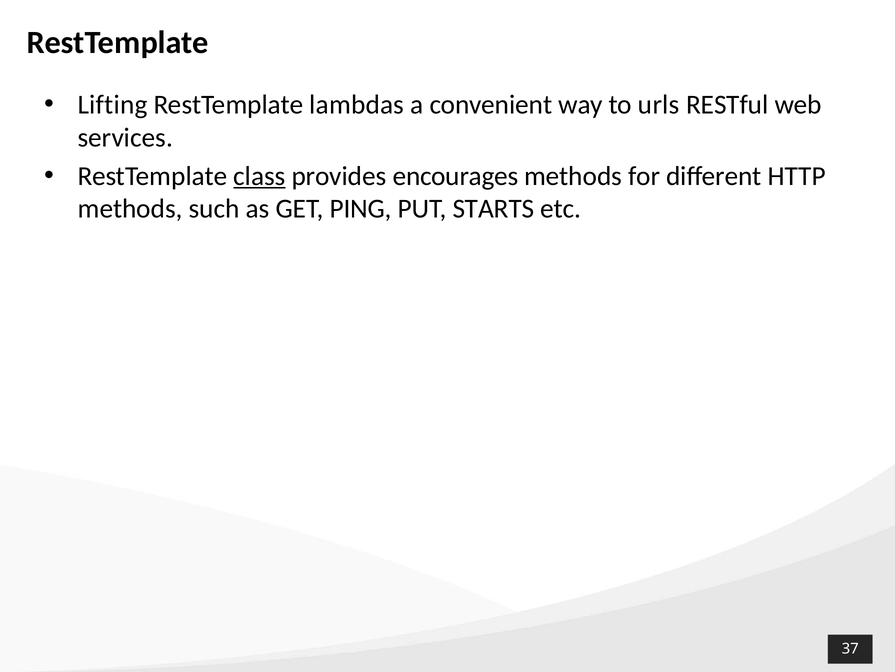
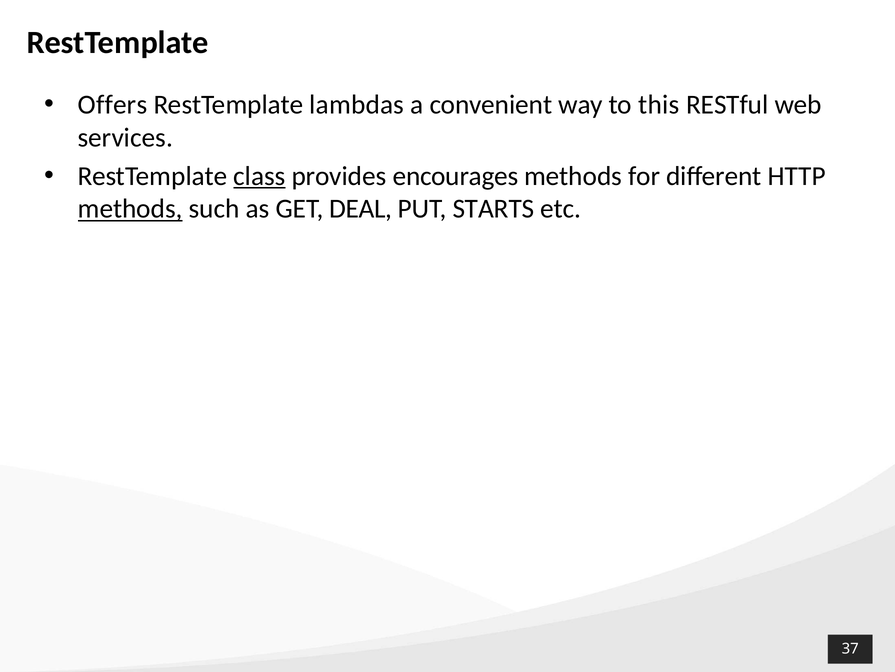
Lifting: Lifting -> Offers (113, 105)
urls: urls -> this (659, 105)
methods underline: none -> present (130, 209)
PING: PING -> DEAL (361, 209)
